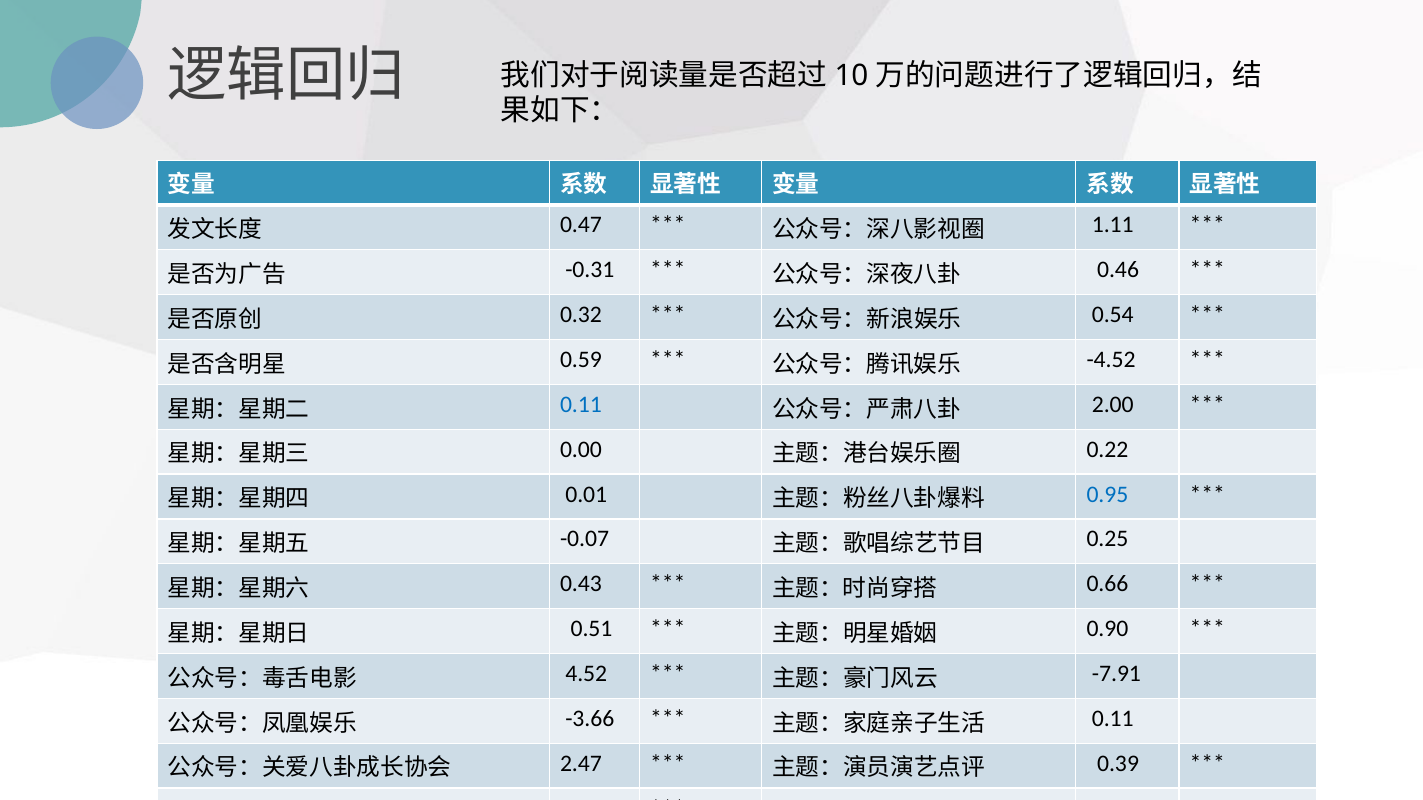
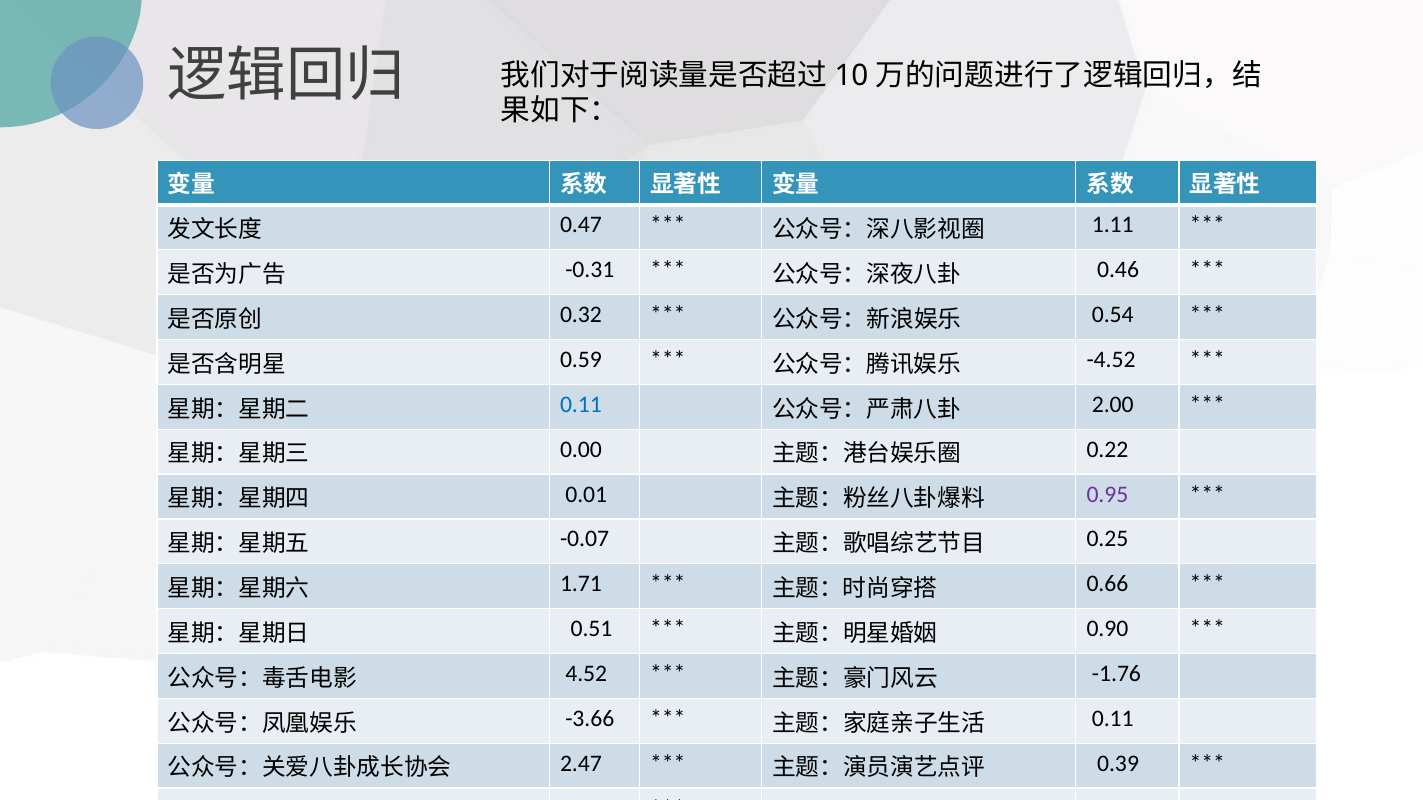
0.95 colour: blue -> purple (1107, 494)
0.43: 0.43 -> 1.71 (581, 584)
-7.91: -7.91 -> -1.76 (1116, 674)
